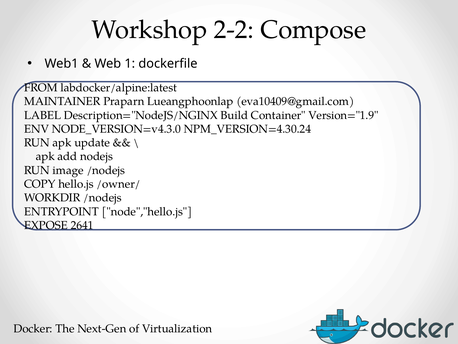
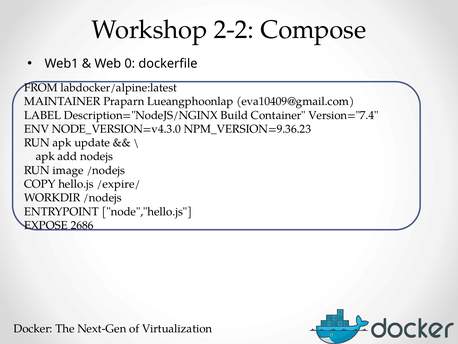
1: 1 -> 0 (130, 64)
Version="1.9: Version="1.9 -> Version="7.4 (343, 115)
NPM_VERSION=4.30.24: NPM_VERSION=4.30.24 -> NPM_VERSION=9.36.23 (247, 129)
/owner/: /owner/ -> /expire/ (119, 184)
2641: 2641 -> 2686 (82, 225)
